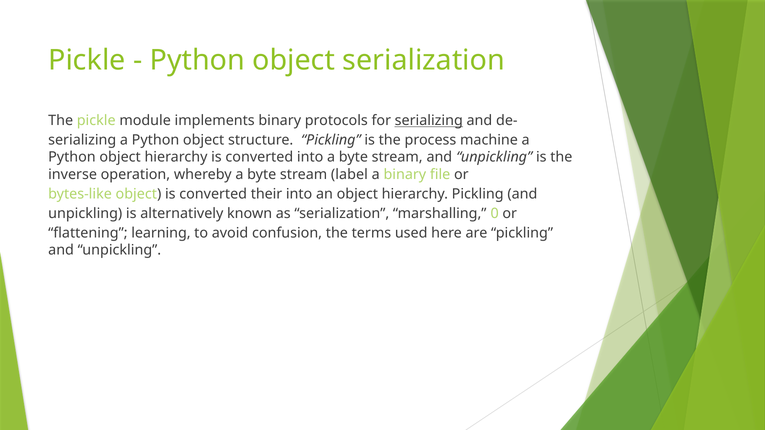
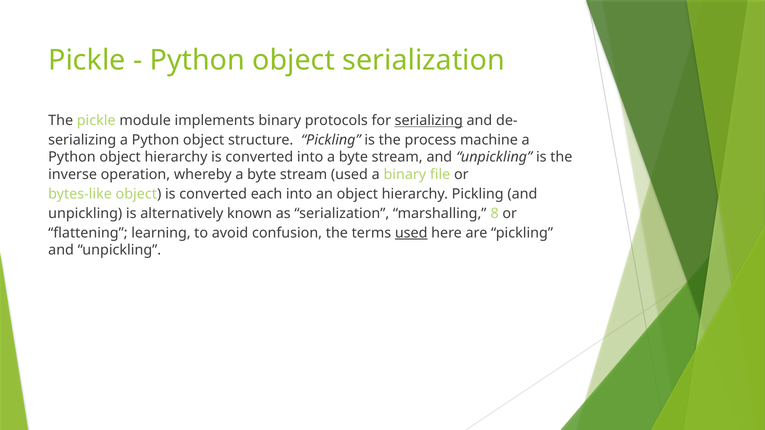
stream label: label -> used (349, 175)
their: their -> each (267, 194)
0: 0 -> 8 (495, 214)
used underline: none -> present (411, 233)
